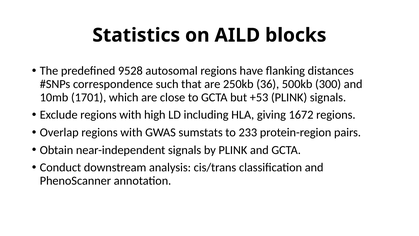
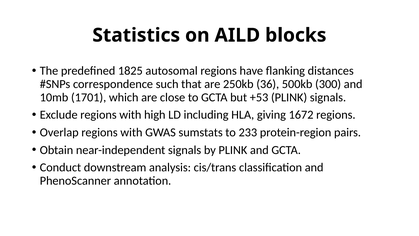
9528: 9528 -> 1825 (130, 71)
